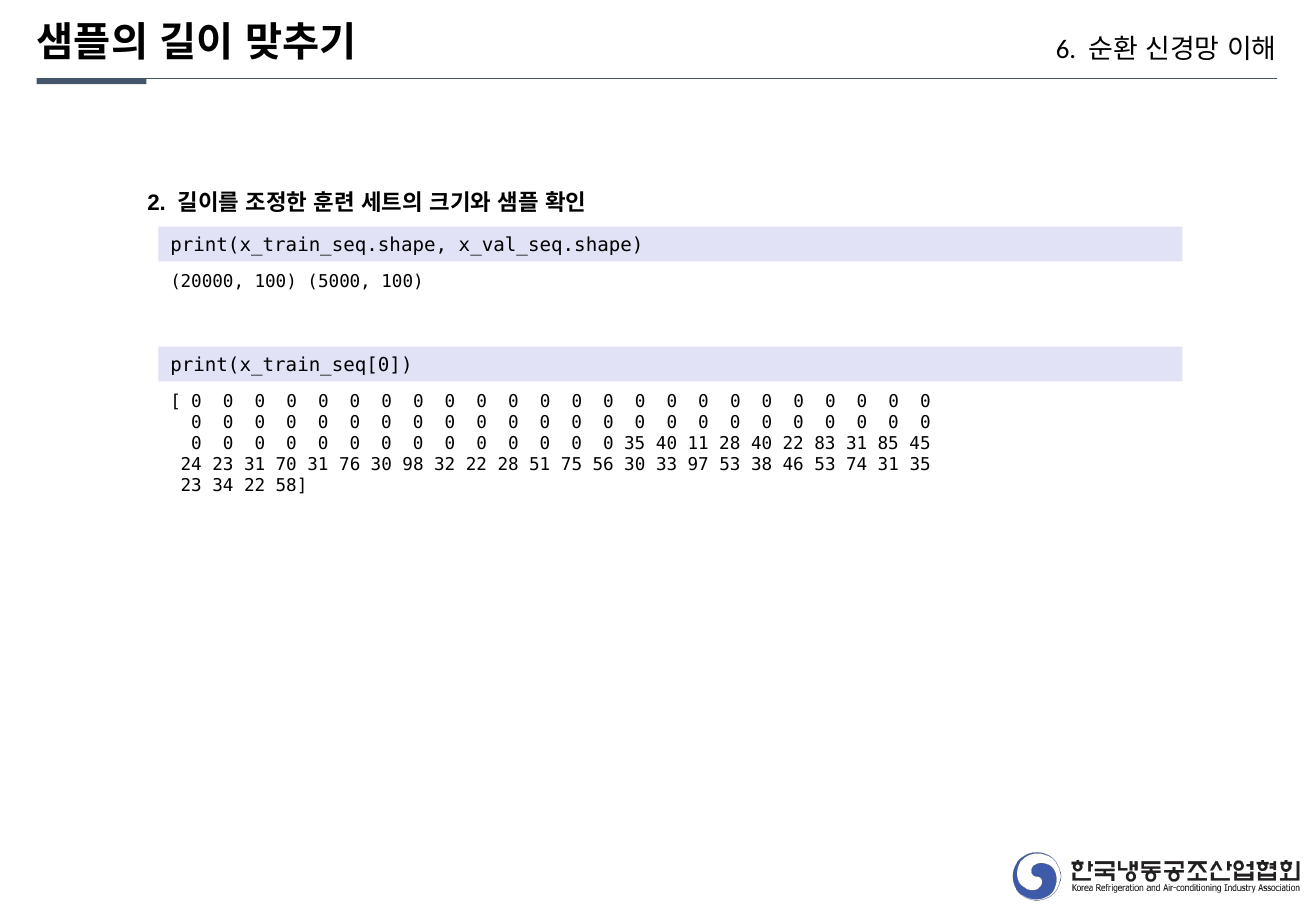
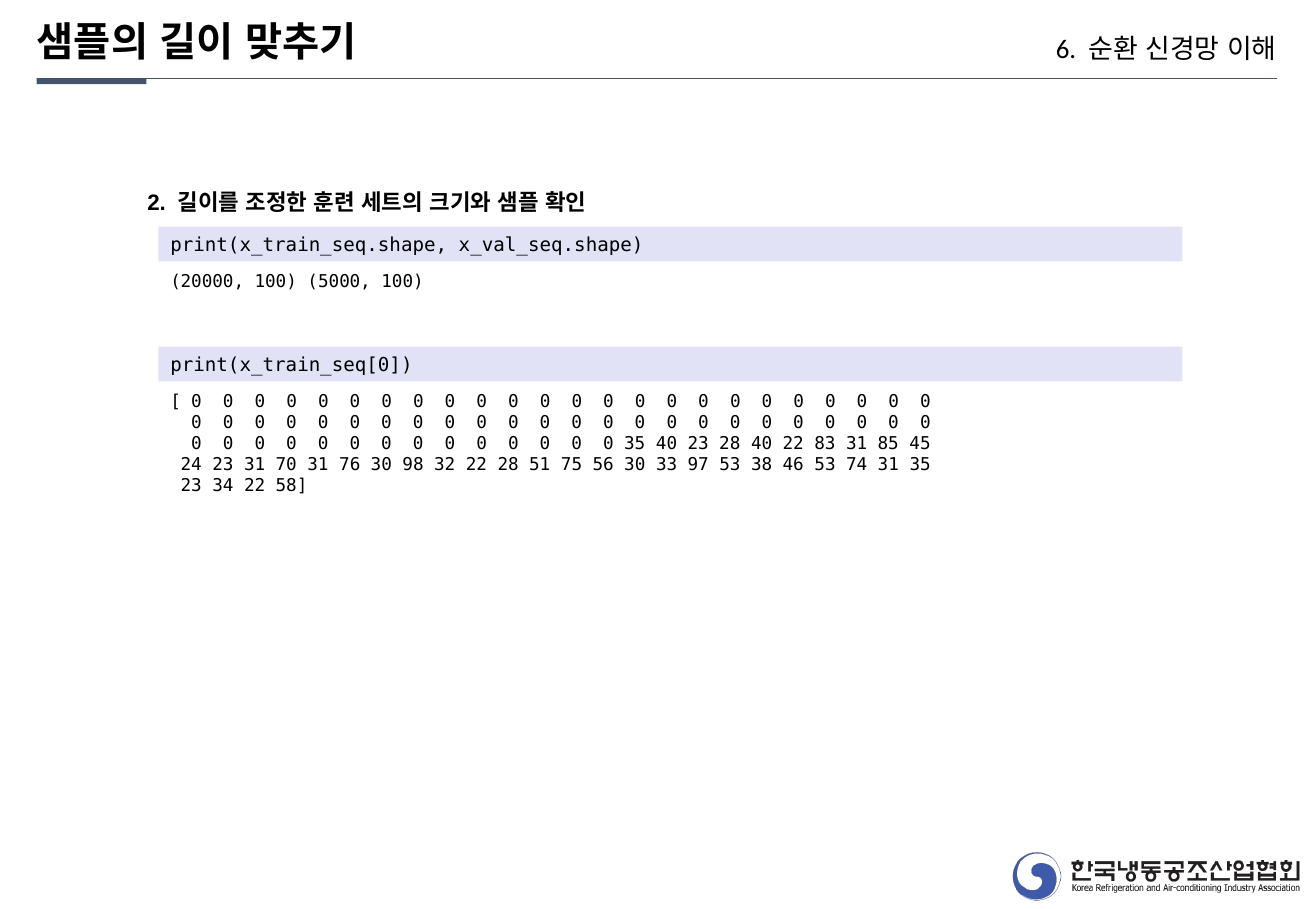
40 11: 11 -> 23 (698, 444)
